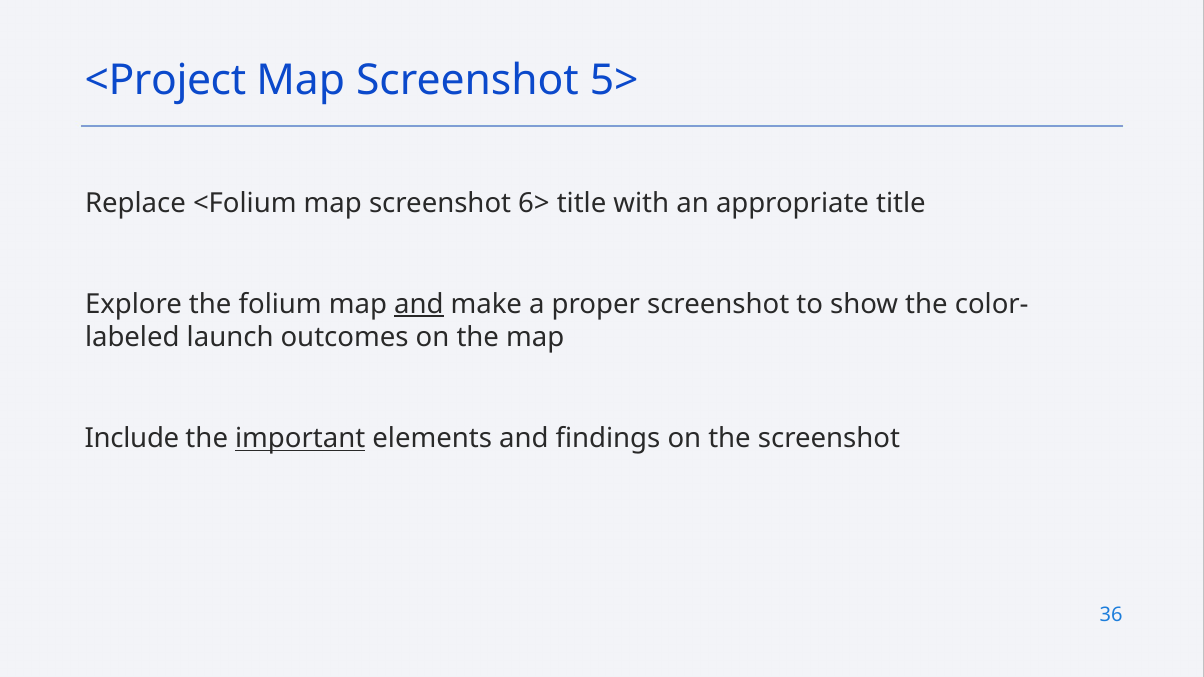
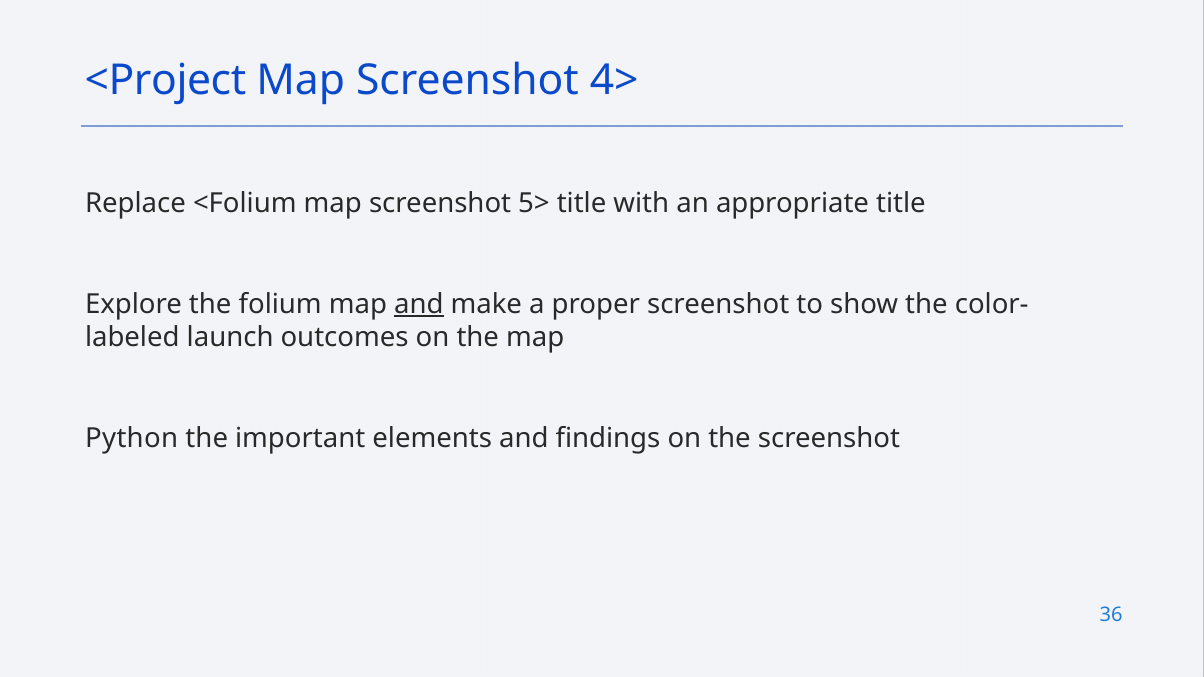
5>: 5> -> 4> (614, 80)
6>: 6> -> 5> (534, 203)
Include: Include -> Python (132, 439)
important underline: present -> none (300, 439)
